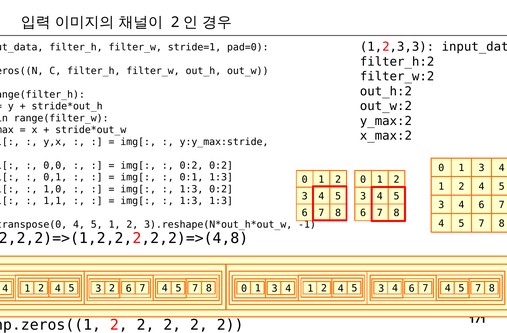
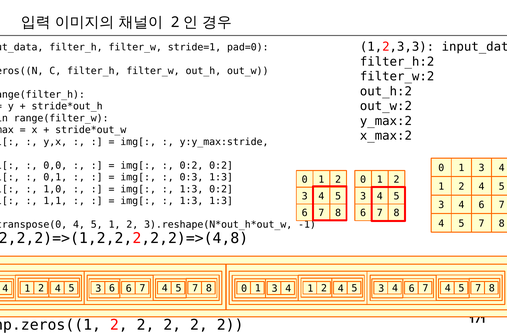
0:1: 0:1 -> 0:3 (191, 177)
3 2: 2 -> 6 (112, 288)
